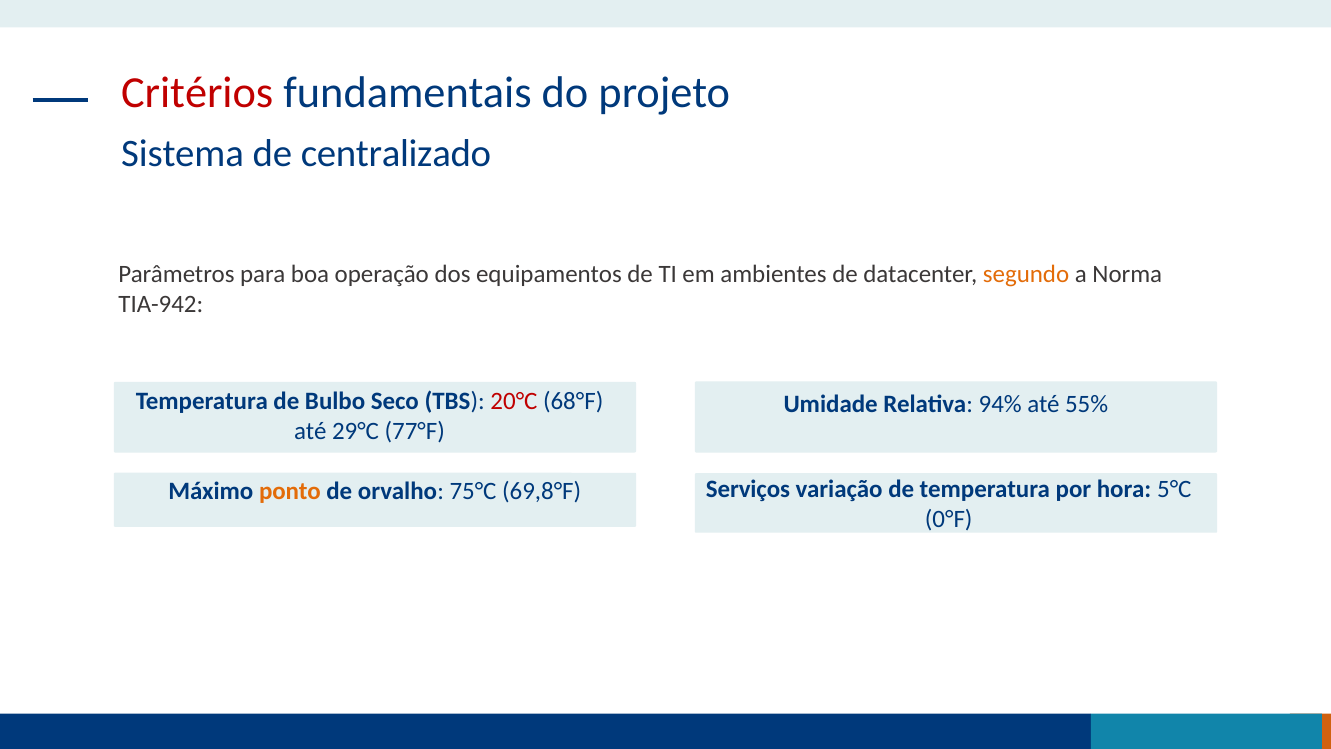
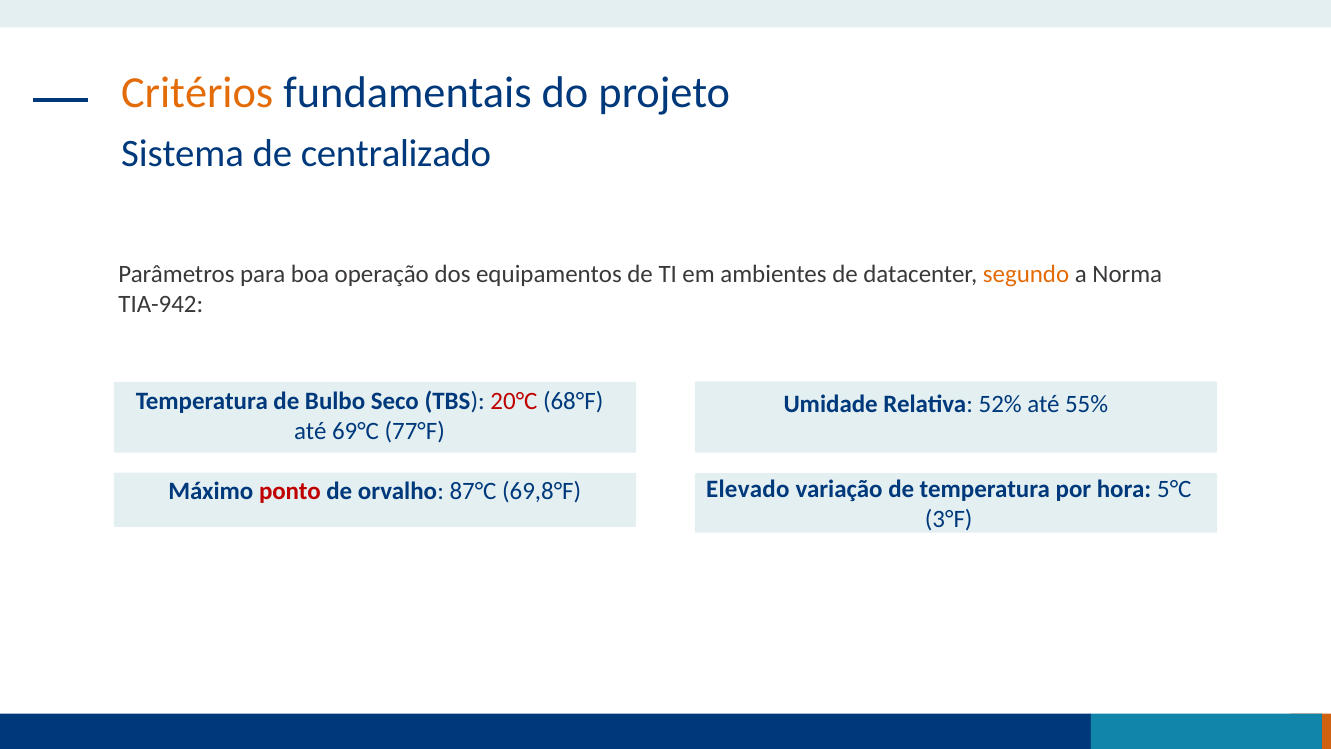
Critérios colour: red -> orange (197, 92)
94%: 94% -> 52% (1000, 404)
29°C: 29°C -> 69°C (356, 431)
ponto colour: orange -> red (290, 491)
75°C: 75°C -> 87°C (473, 491)
Serviços: Serviços -> Elevado (748, 490)
0°F: 0°F -> 3°F (949, 519)
